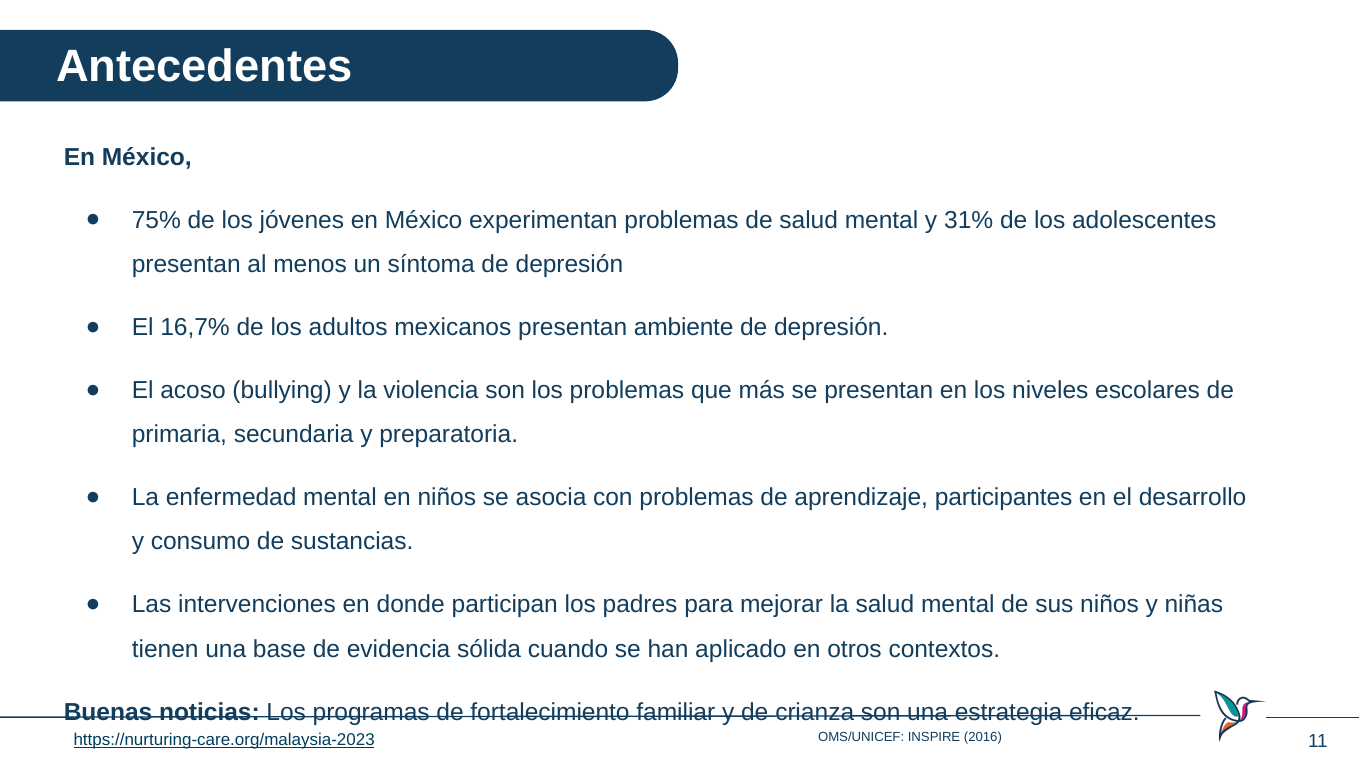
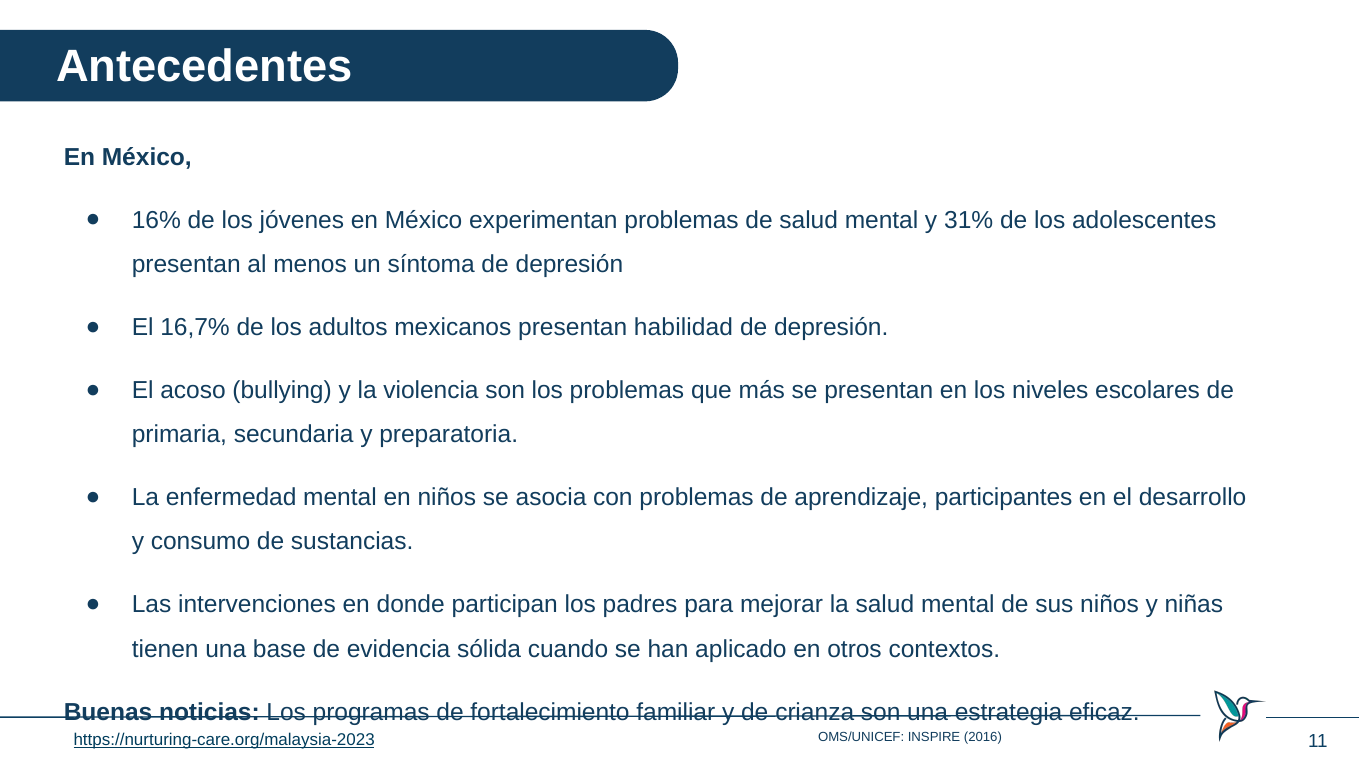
75%: 75% -> 16% (156, 220)
ambiente: ambiente -> habilidad (684, 328)
